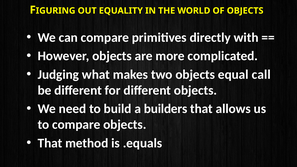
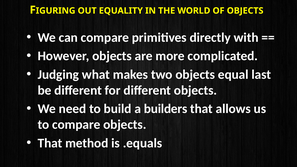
call: call -> last (261, 74)
